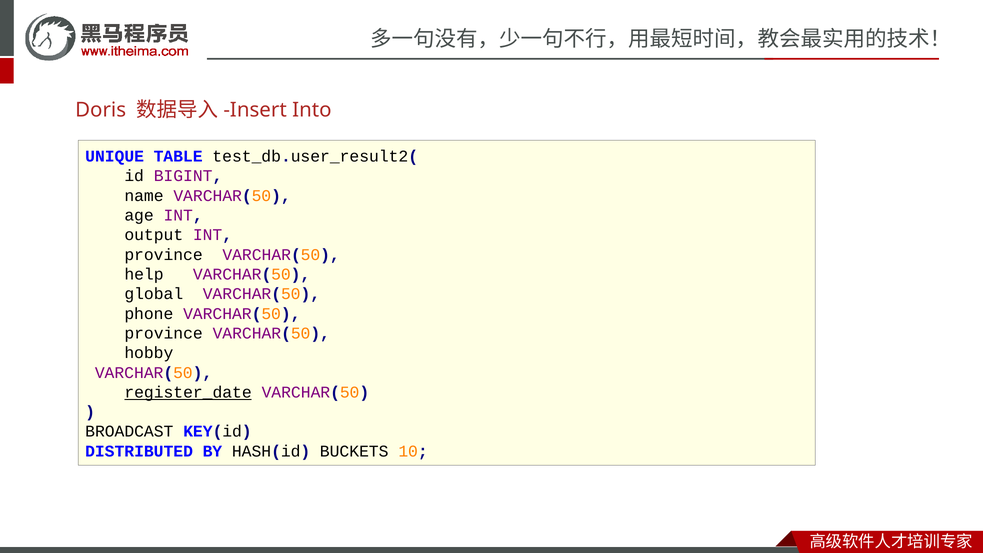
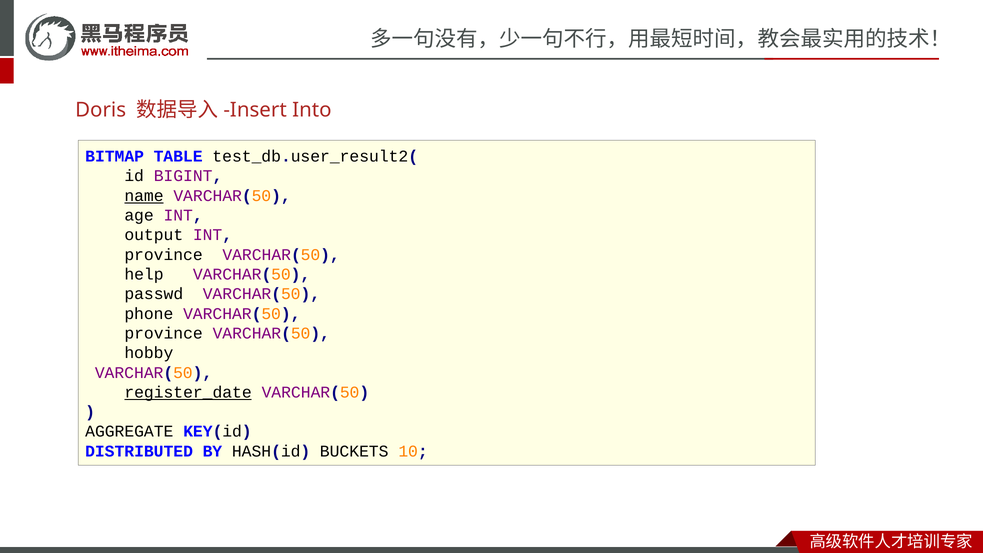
UNIQUE: UNIQUE -> BITMAP (115, 156)
name underline: none -> present (144, 196)
global: global -> passwd (154, 294)
BROADCAST: BROADCAST -> AGGREGATE (129, 432)
